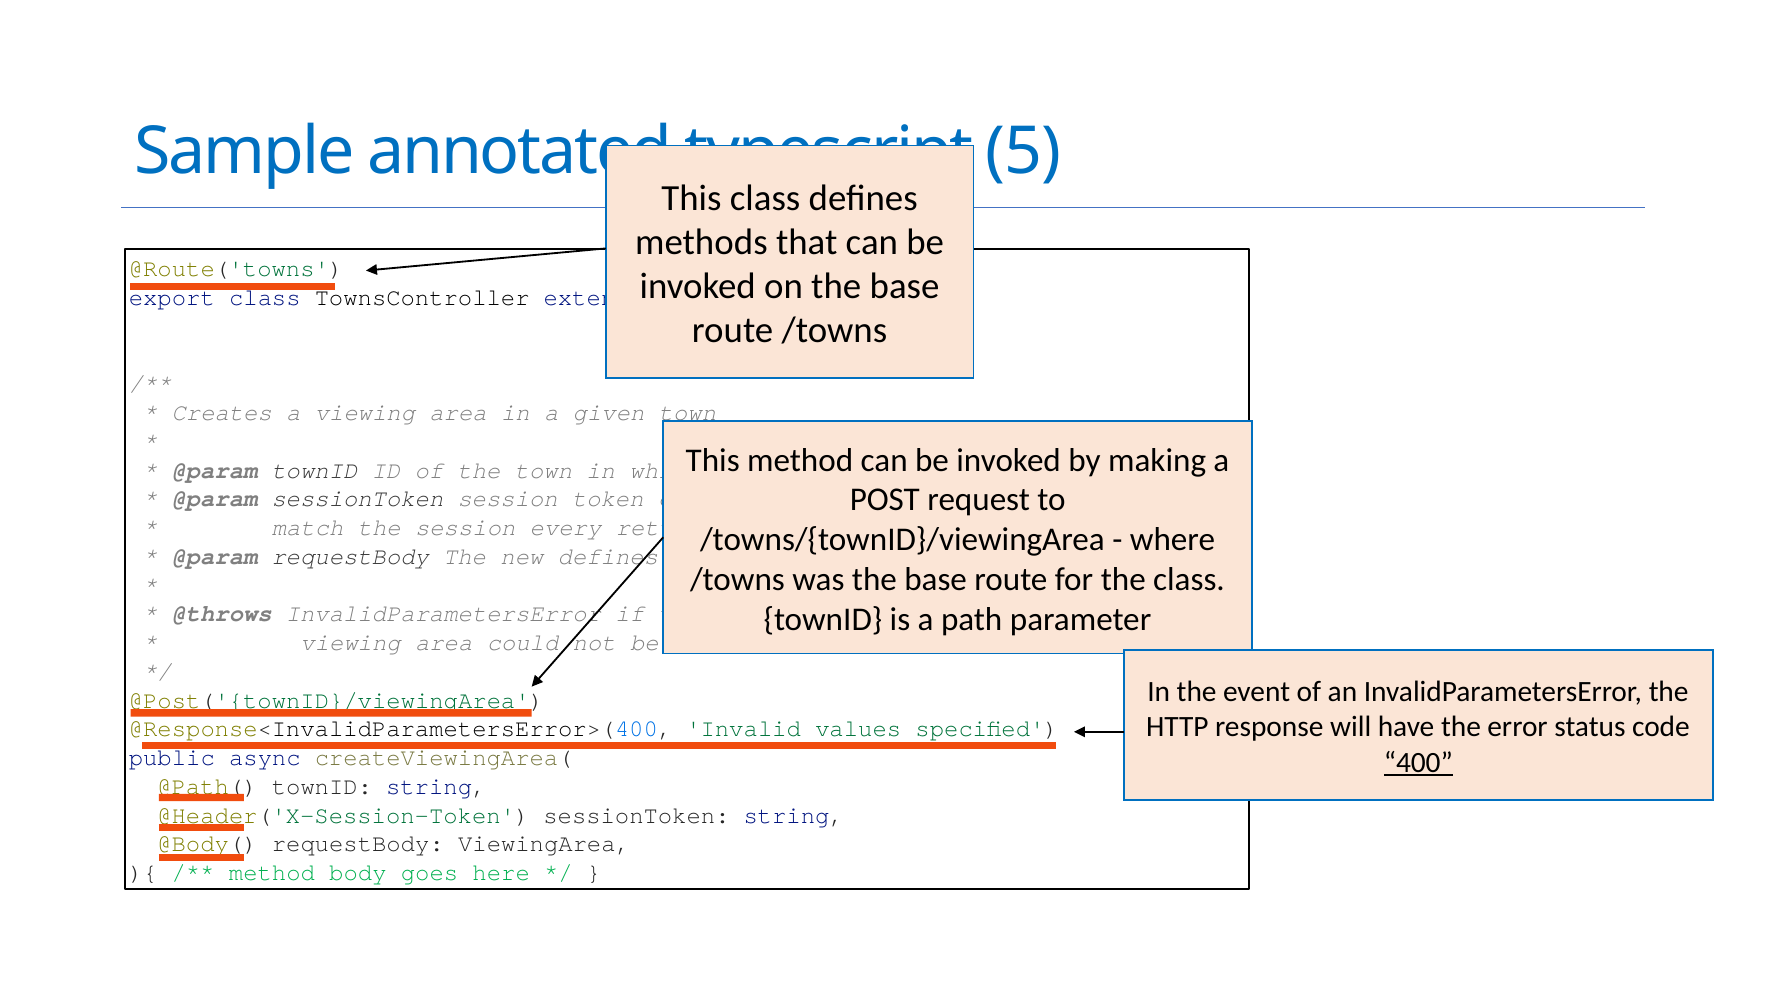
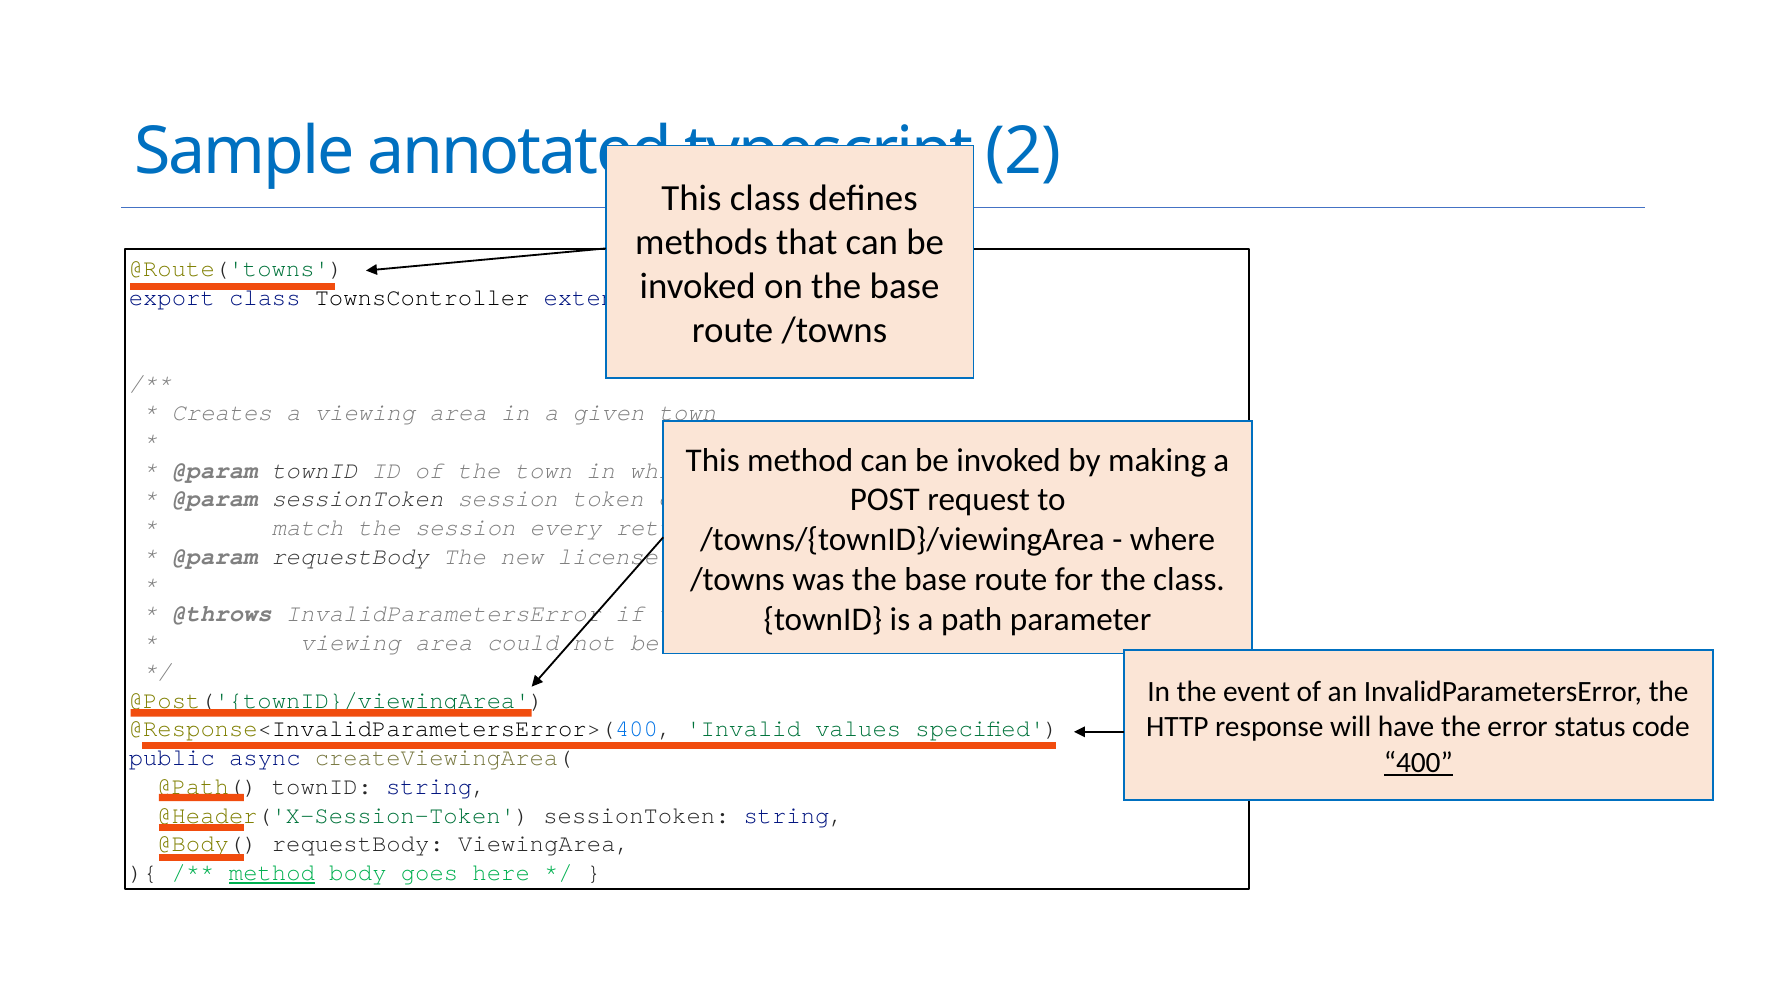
5: 5 -> 2 (1024, 152)
new defines: defines -> license (608, 556)
method underline: none -> present (272, 873)
